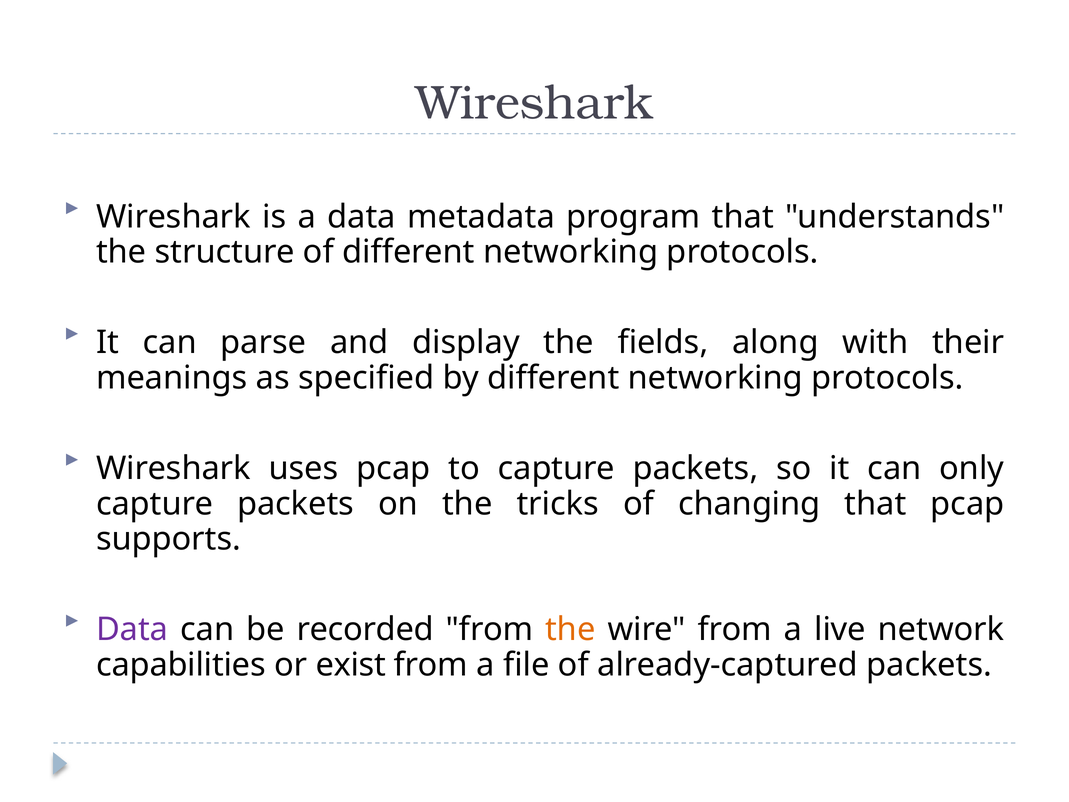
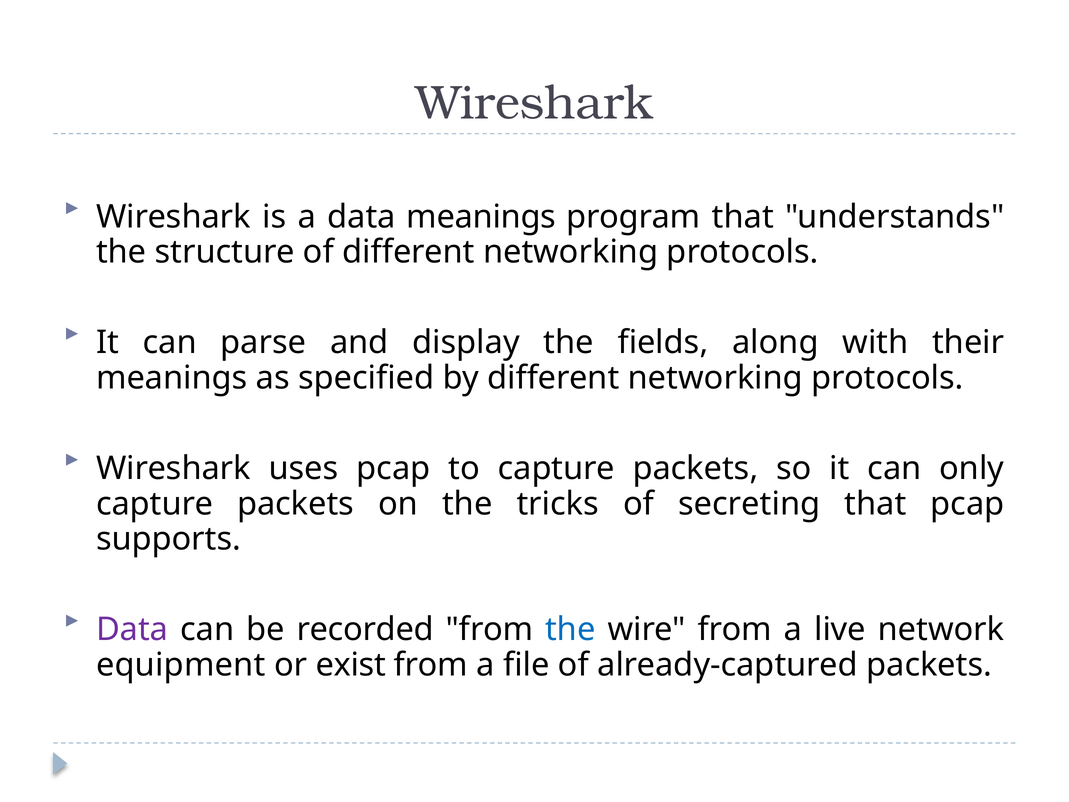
data metadata: metadata -> meanings (481, 217)
changing: changing -> secreting (749, 504)
the colour: orange -> blue (570, 629)
capabilities: capabilities -> equipment (181, 665)
